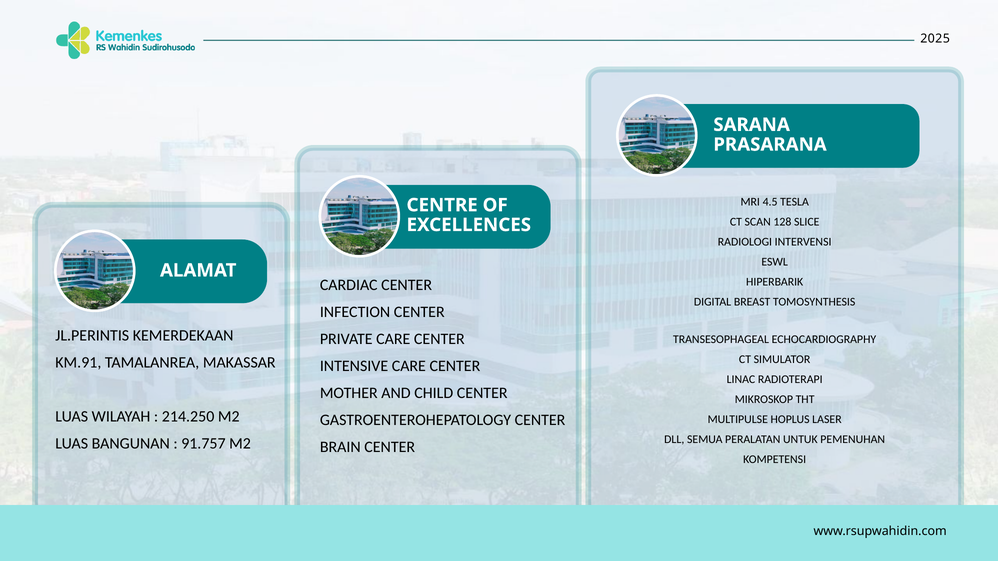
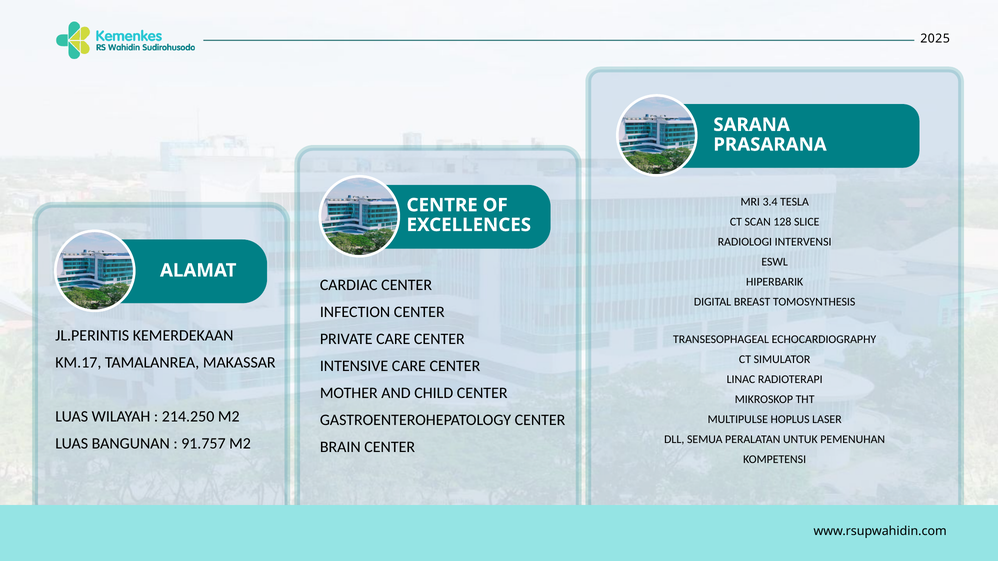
4.5: 4.5 -> 3.4 (770, 202)
KM.91: KM.91 -> KM.17 (78, 363)
